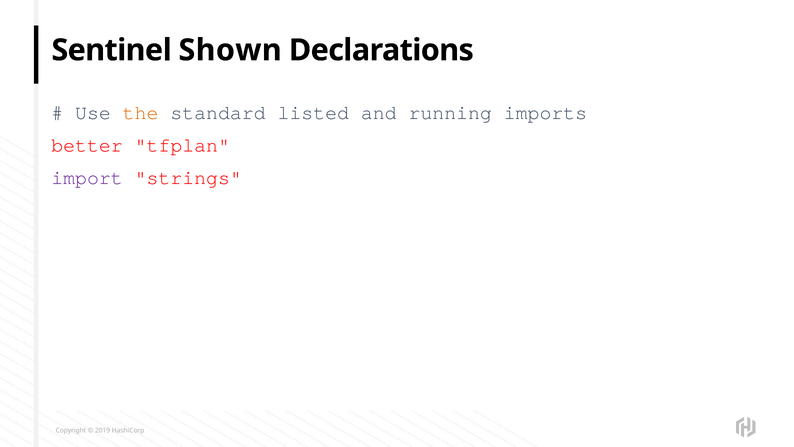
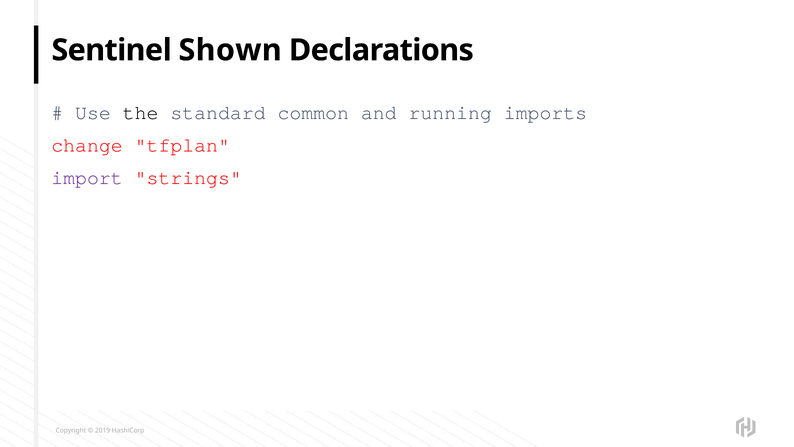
the colour: orange -> black (141, 113)
listed: listed -> common (313, 113)
better: better -> change (87, 145)
